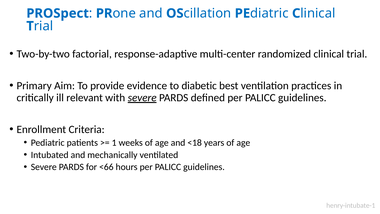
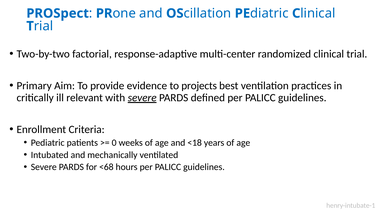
diabetic: diabetic -> projects (199, 86)
1: 1 -> 0 (114, 142)
<66: <66 -> <68 (106, 167)
